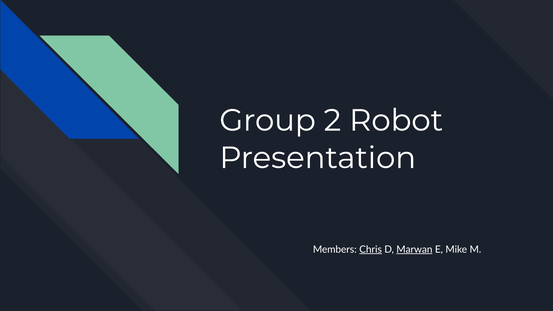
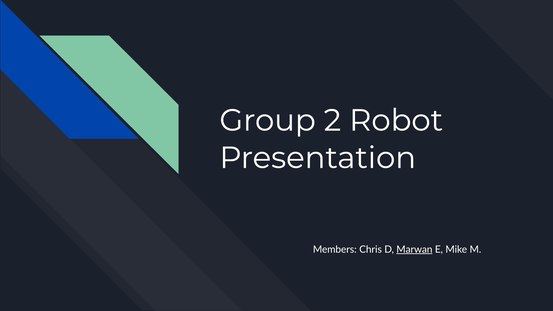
Chris underline: present -> none (371, 249)
